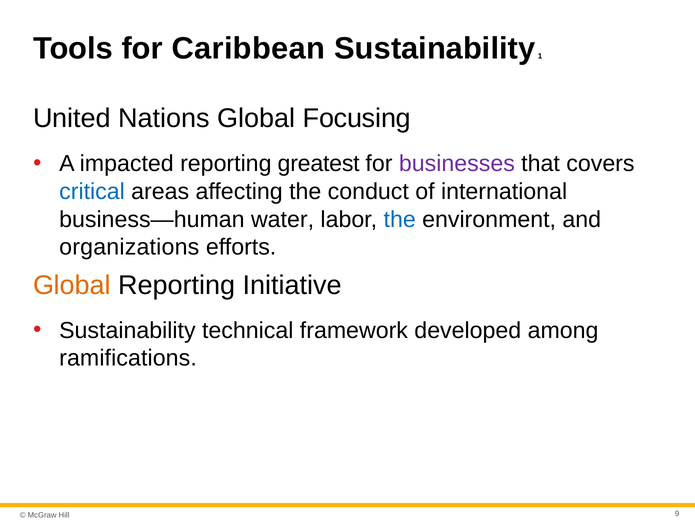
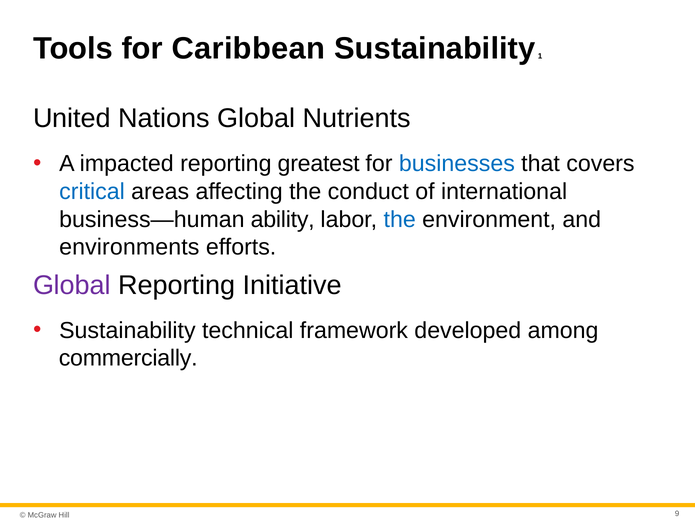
Focusing: Focusing -> Nutrients (357, 119)
businesses colour: purple -> blue (457, 164)
water: water -> ability (283, 220)
organizations: organizations -> environments (129, 247)
Global colour: orange -> purple (72, 285)
ramifications: ramifications -> commercially (128, 359)
